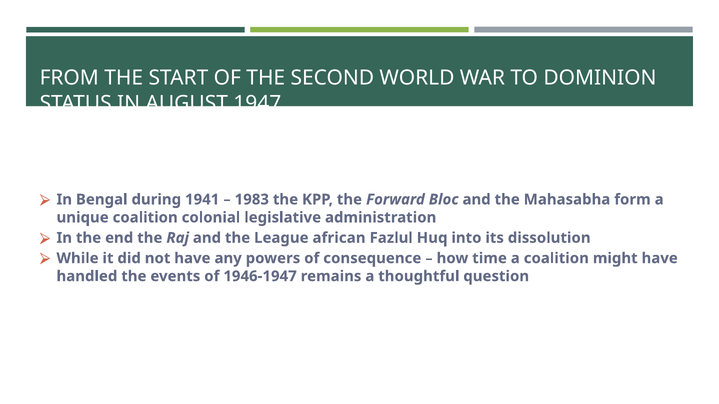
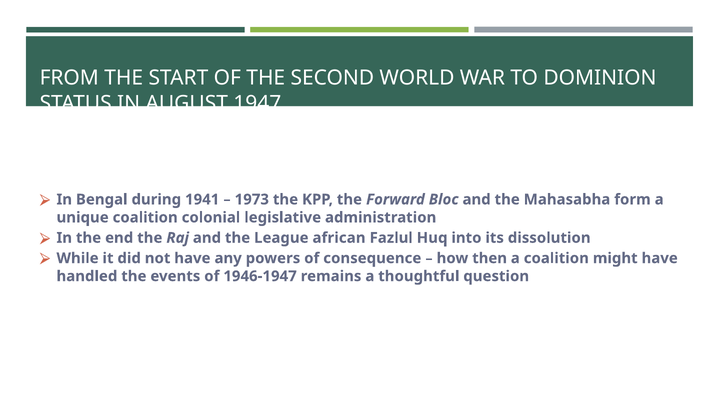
1983: 1983 -> 1973 (252, 200)
time: time -> then (490, 258)
